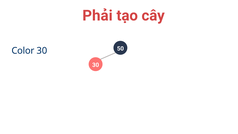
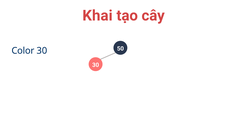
Phải: Phải -> Khai (97, 16)
